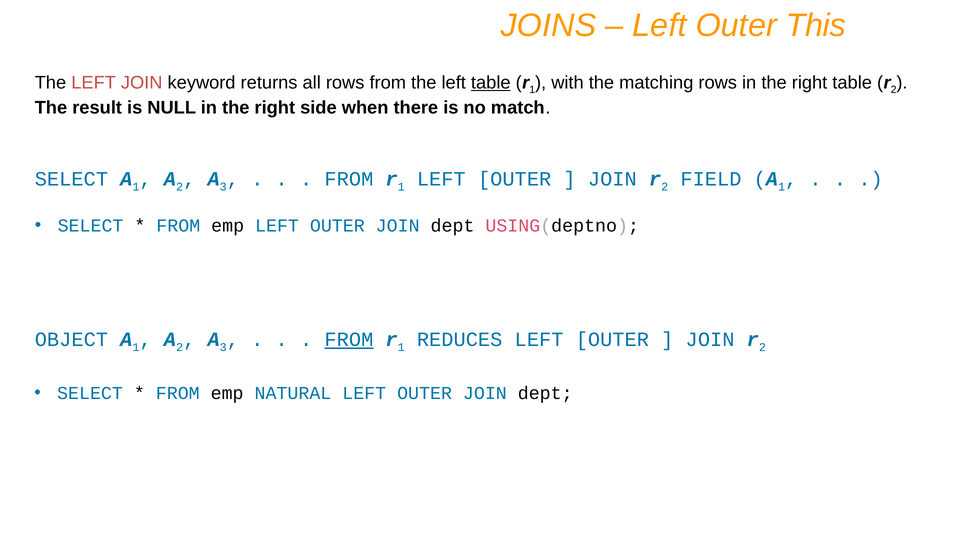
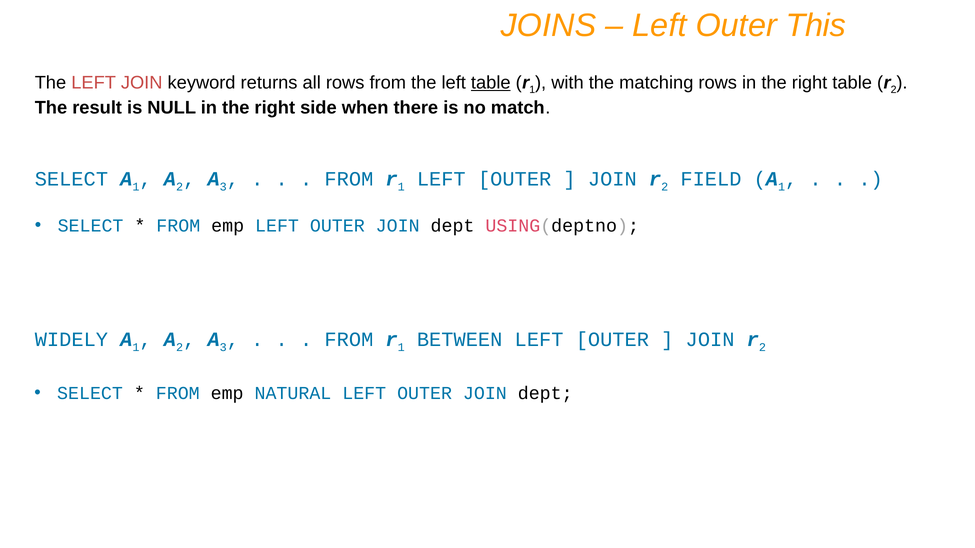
OBJECT: OBJECT -> WIDELY (71, 340)
FROM underline: present -> none (349, 340)
REDUCES: REDUCES -> BETWEEN (460, 340)
